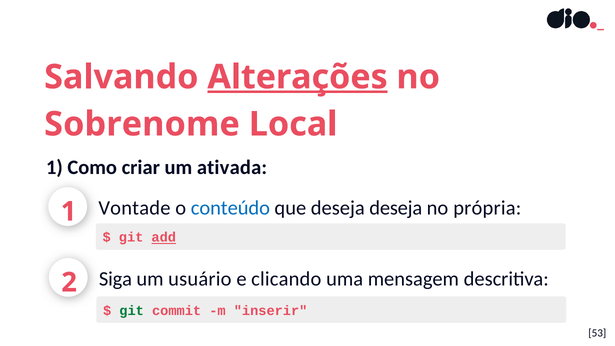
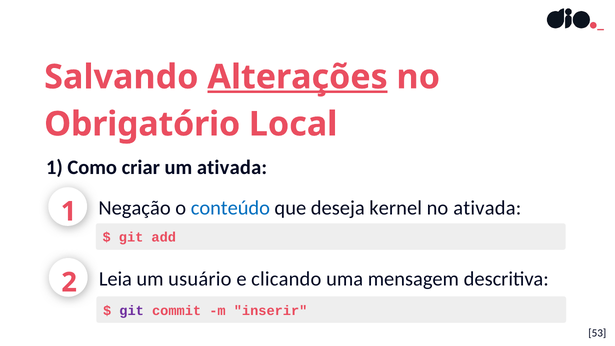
Sobrenome: Sobrenome -> Obrigatório (142, 124)
Vontade: Vontade -> Negação (135, 208)
deseja deseja: deseja -> kernel (396, 208)
no própria: própria -> ativada (487, 208)
add underline: present -> none (164, 237)
Siga: Siga -> Leia (115, 279)
git colour: green -> purple (132, 310)
